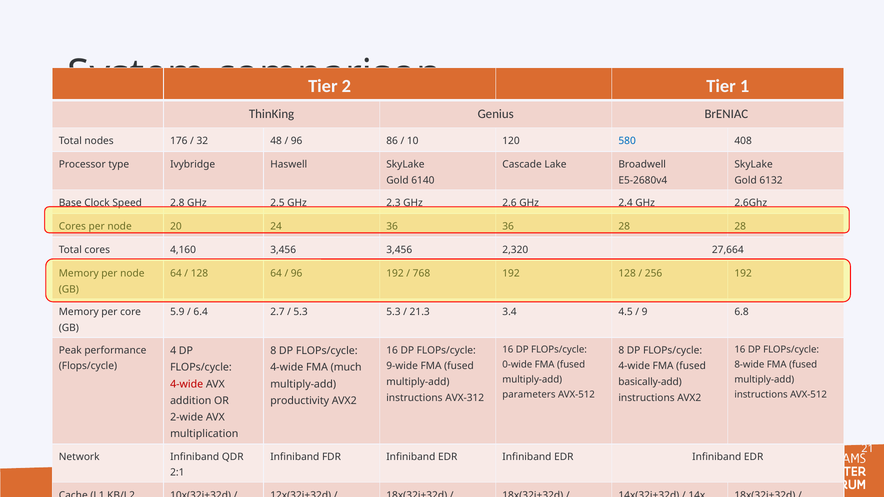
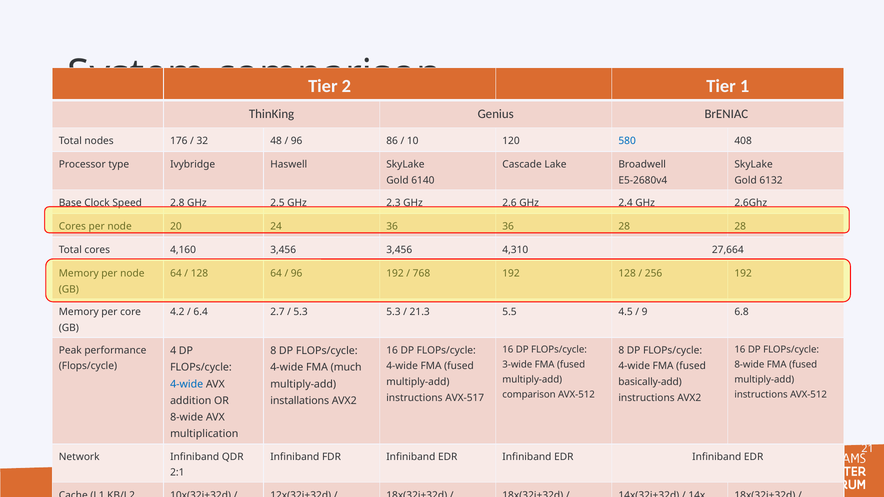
2,320: 2,320 -> 4,310 (515, 250)
5.9: 5.9 -> 4.2 (177, 312)
3.4: 3.4 -> 5.5 (510, 312)
0-wide: 0-wide -> 3-wide (517, 365)
9-wide: 9-wide -> 4-wide (402, 366)
4-wide colour: red -> blue (187, 384)
parameters: parameters -> comparison (529, 395)
AVX-312: AVX-312 -> AVX-517 (465, 398)
productivity: productivity -> installations (300, 401)
2-wide: 2-wide -> 8-wide (187, 418)
